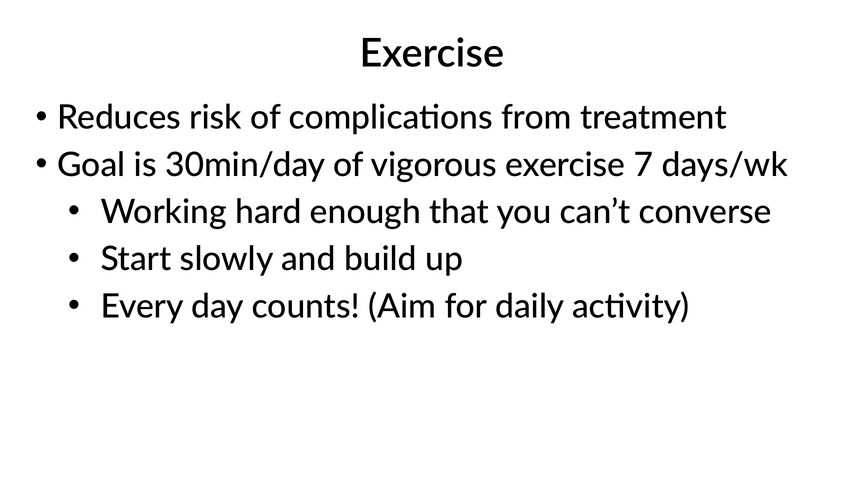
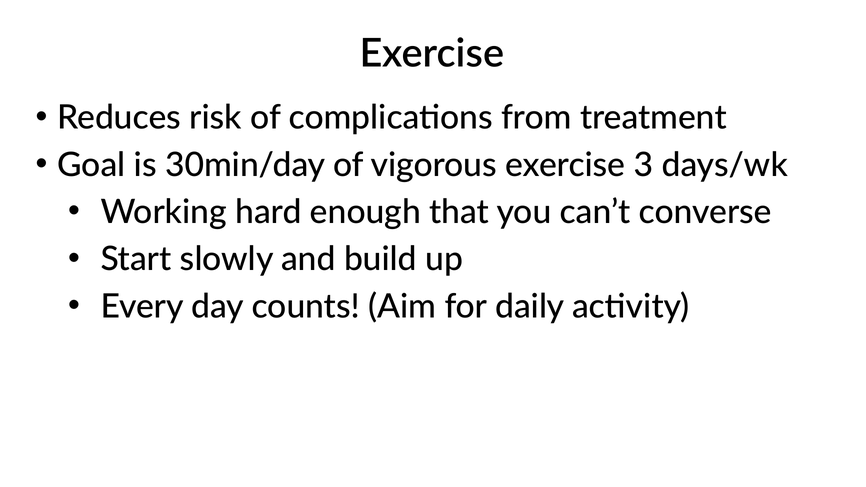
7: 7 -> 3 (643, 165)
